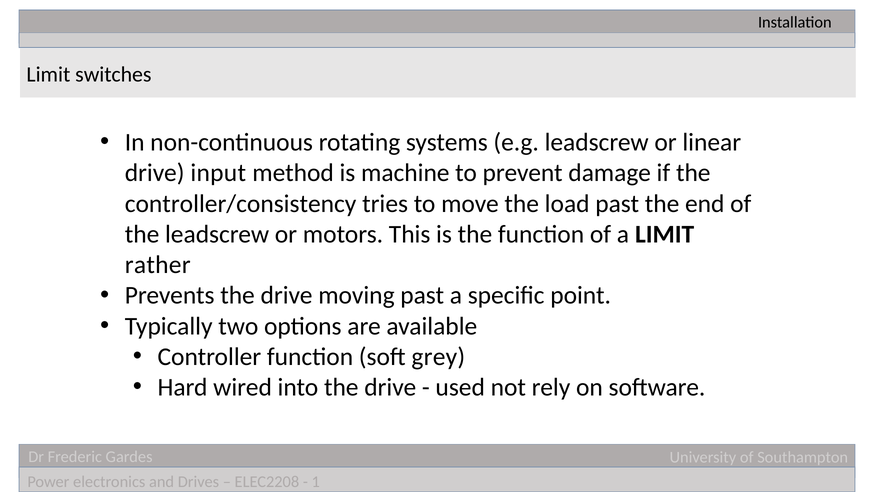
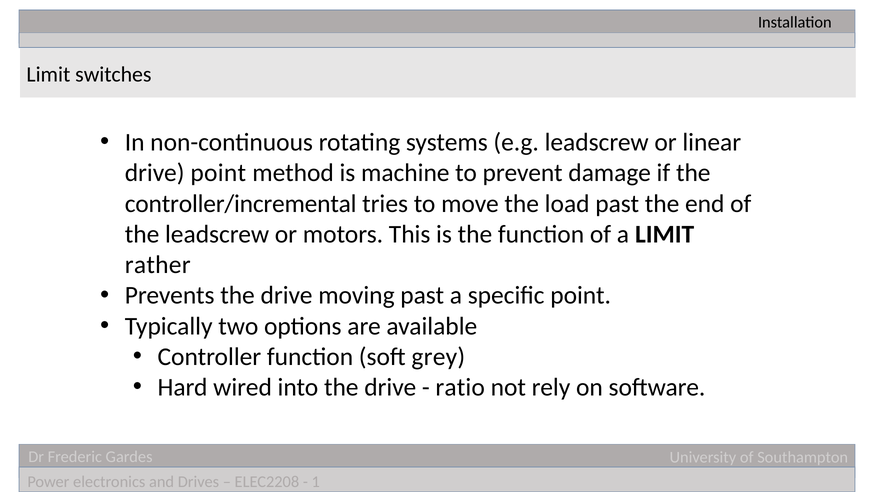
drive input: input -> point (218, 173)
controller/consistency: controller/consistency -> controller/incremental (241, 203)
used: used -> ratio (460, 387)
